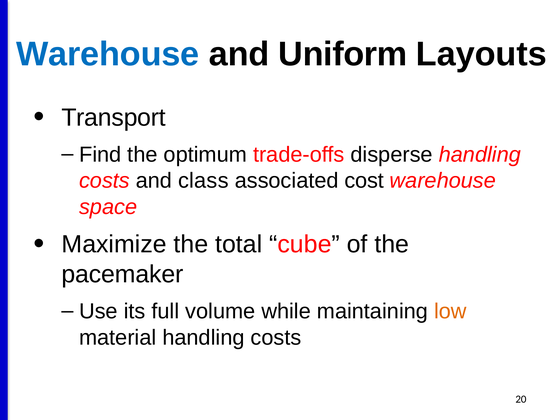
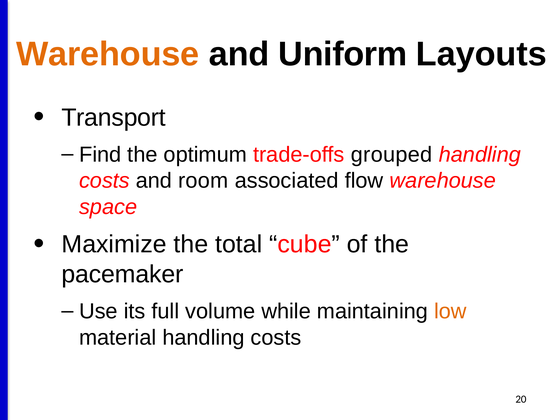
Warehouse colour: blue -> orange (108, 54)
disperse: disperse -> grouped (392, 155)
class: class -> room (203, 181)
cost: cost -> flow (364, 181)
